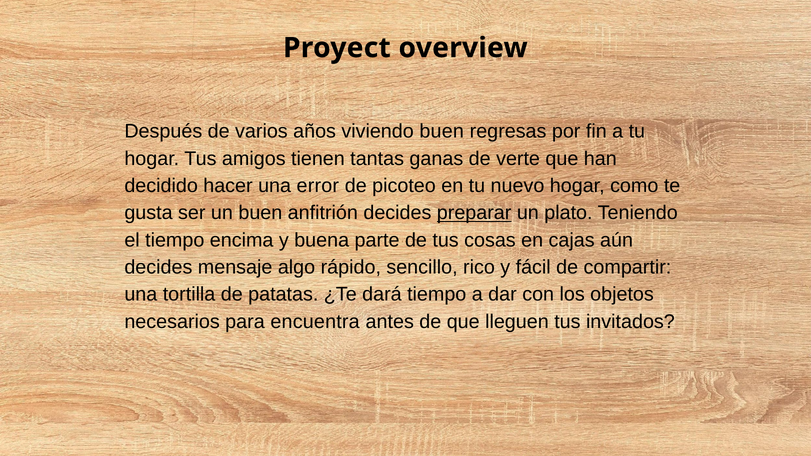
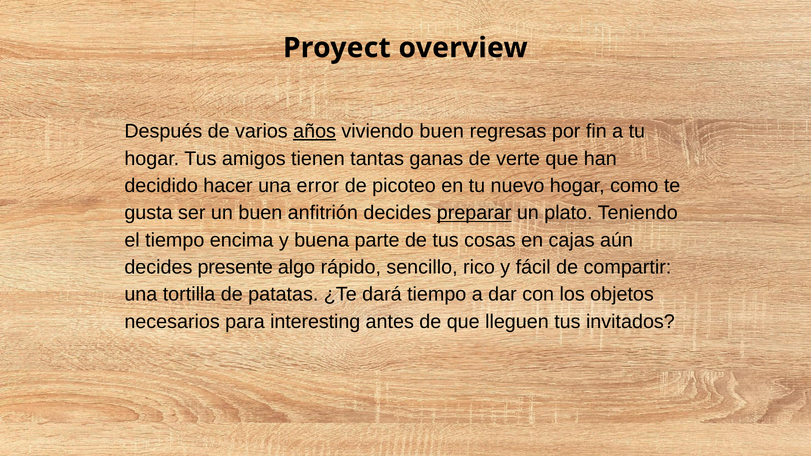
años underline: none -> present (315, 131)
mensaje: mensaje -> presente (235, 267)
encuentra: encuentra -> interesting (315, 322)
